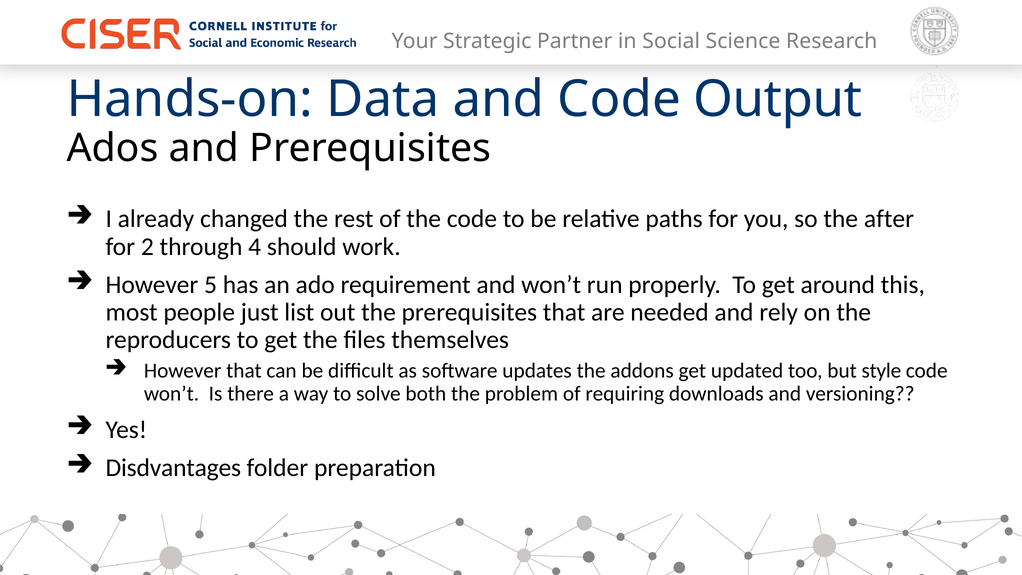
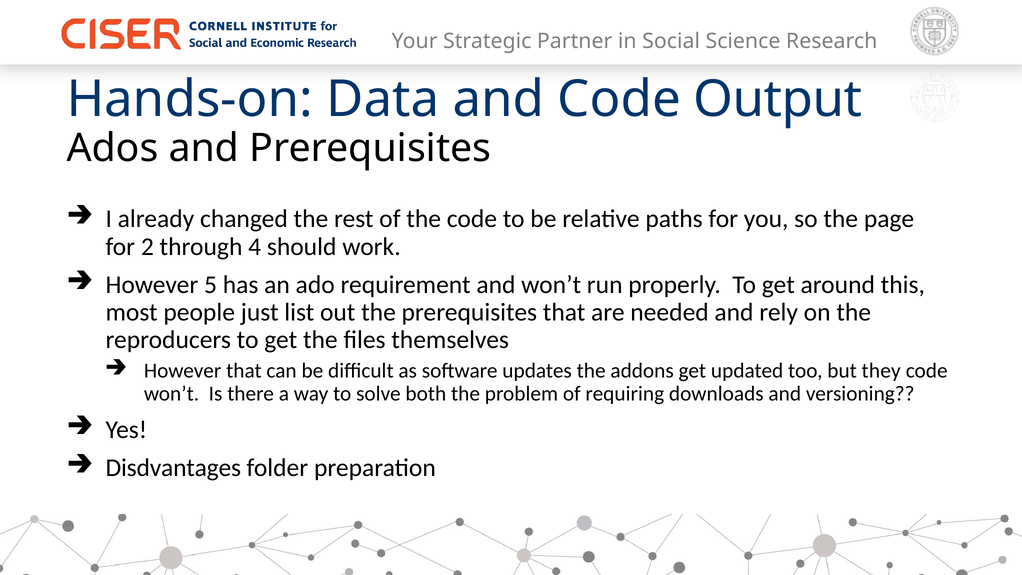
after: after -> page (889, 219)
style: style -> they (881, 371)
